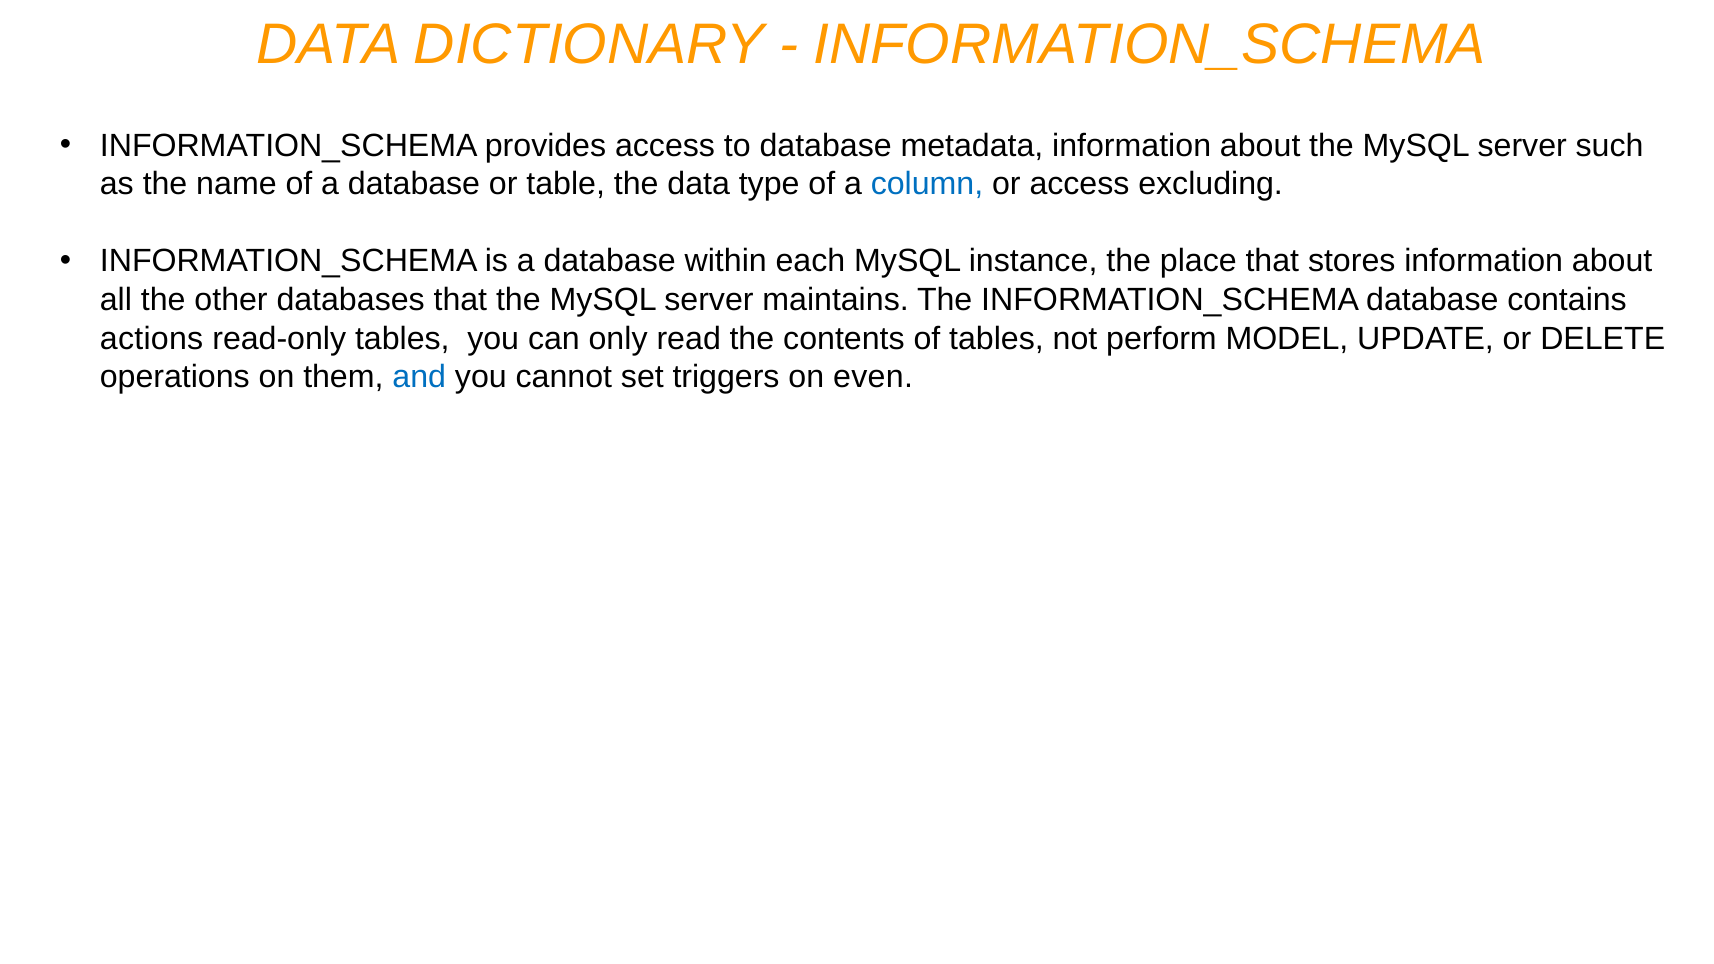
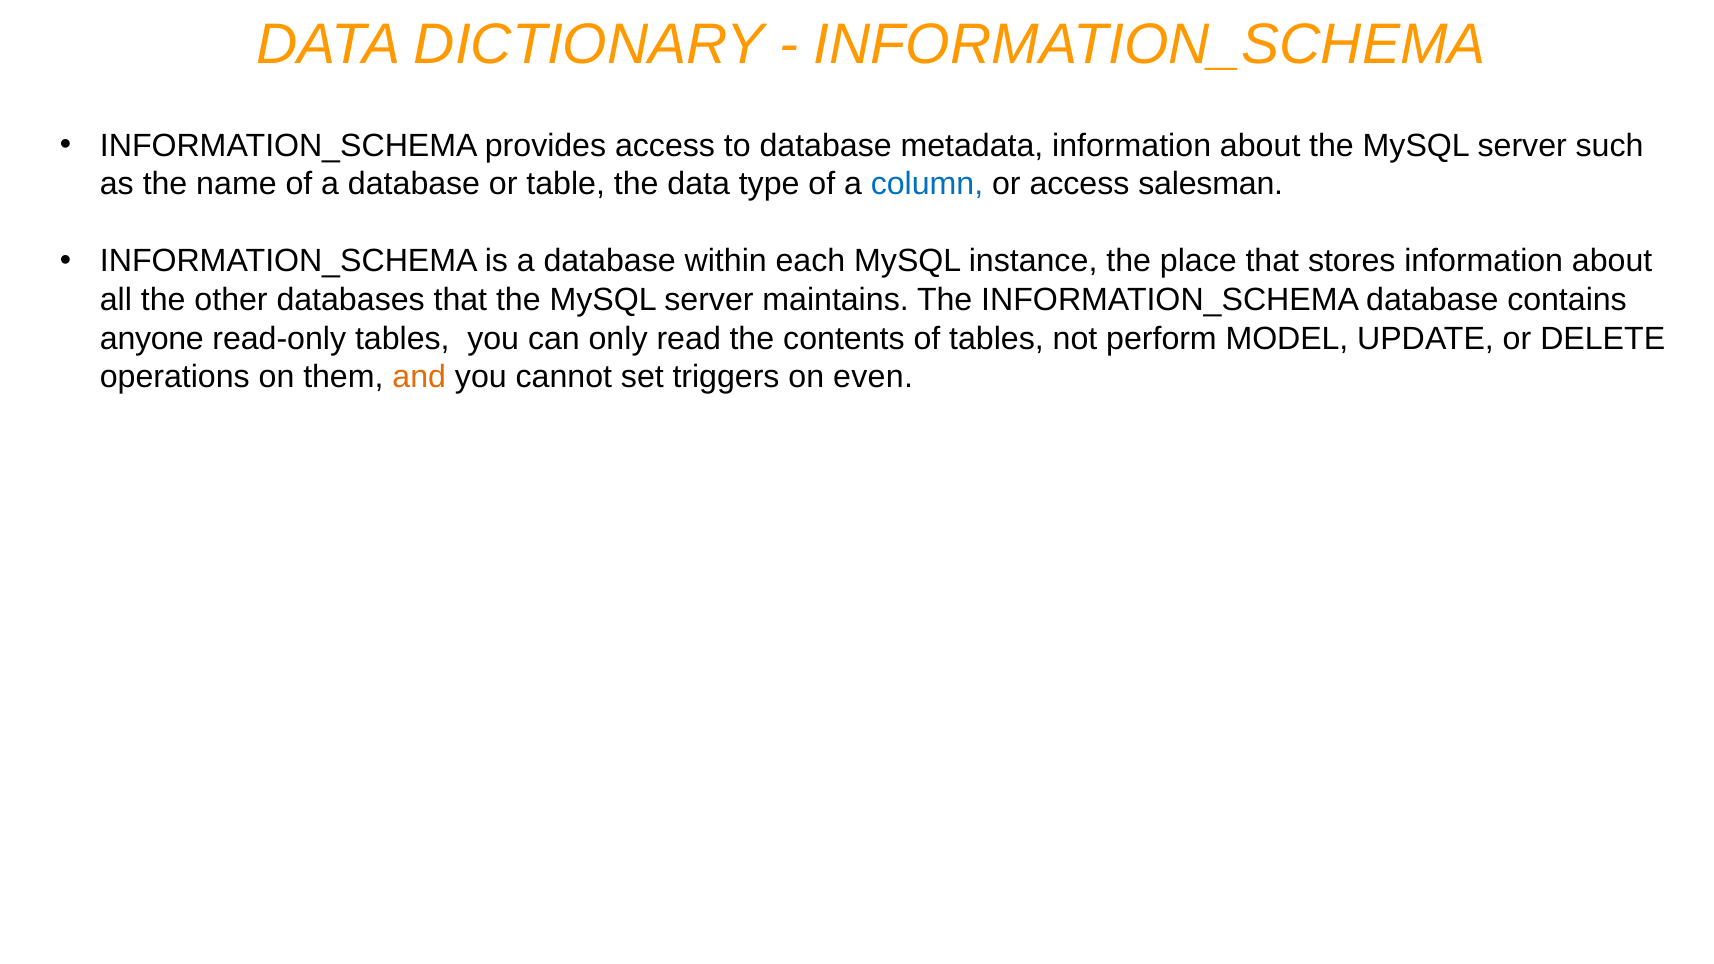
excluding: excluding -> salesman (1211, 184)
actions: actions -> anyone (152, 338)
and colour: blue -> orange (419, 377)
